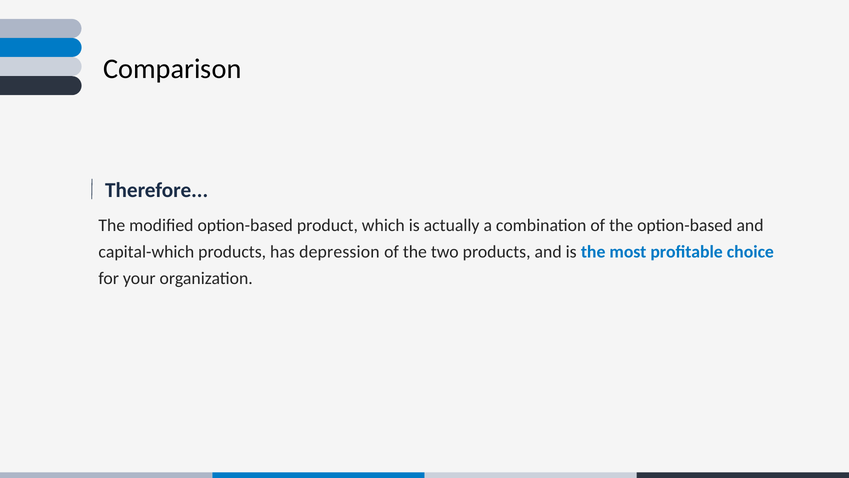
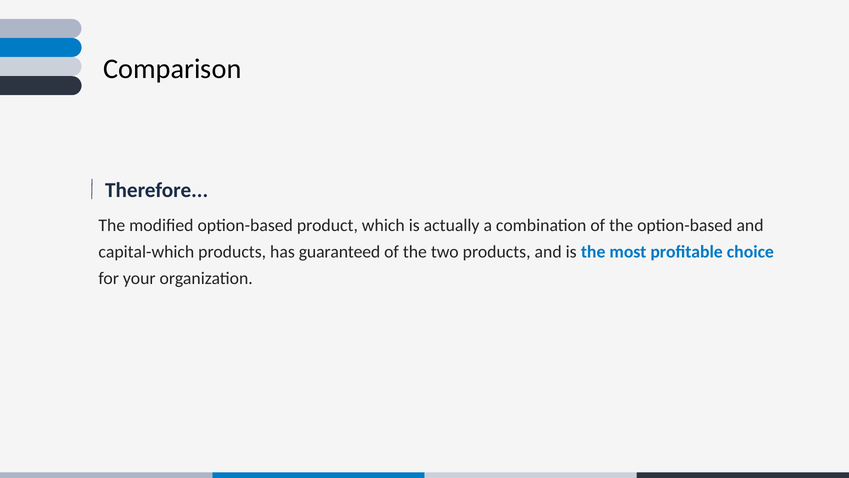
depression: depression -> guaranteed (340, 252)
